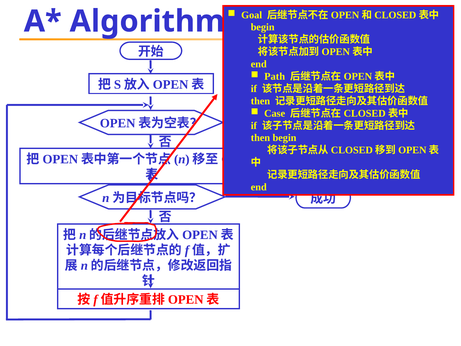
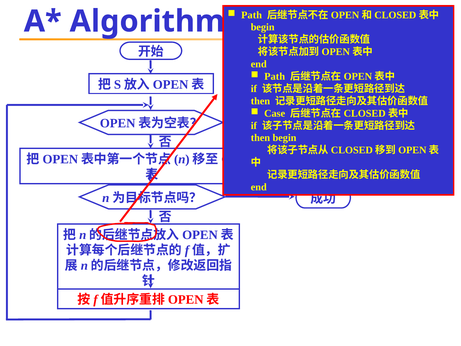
Goal: Goal -> Path (252, 15)
